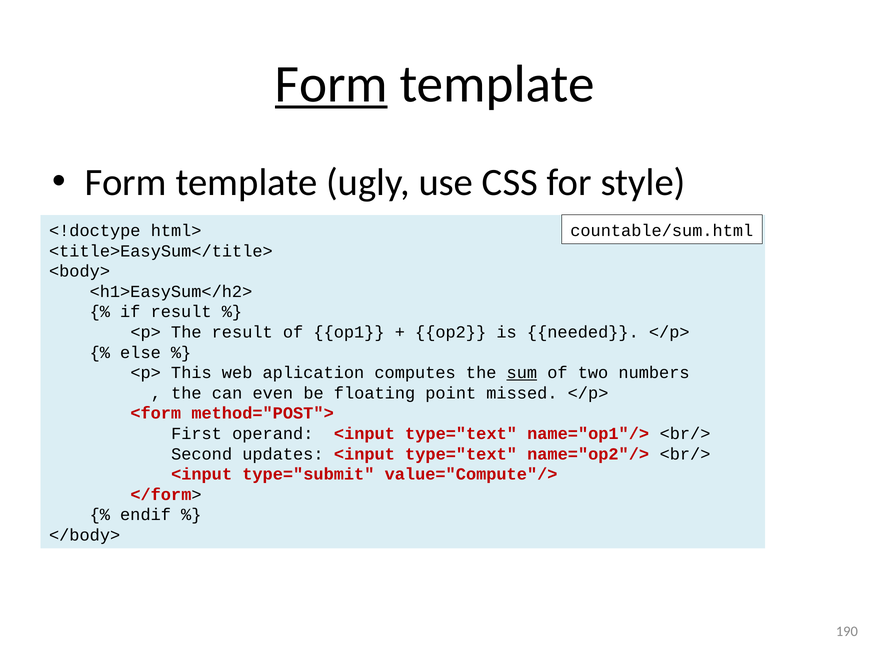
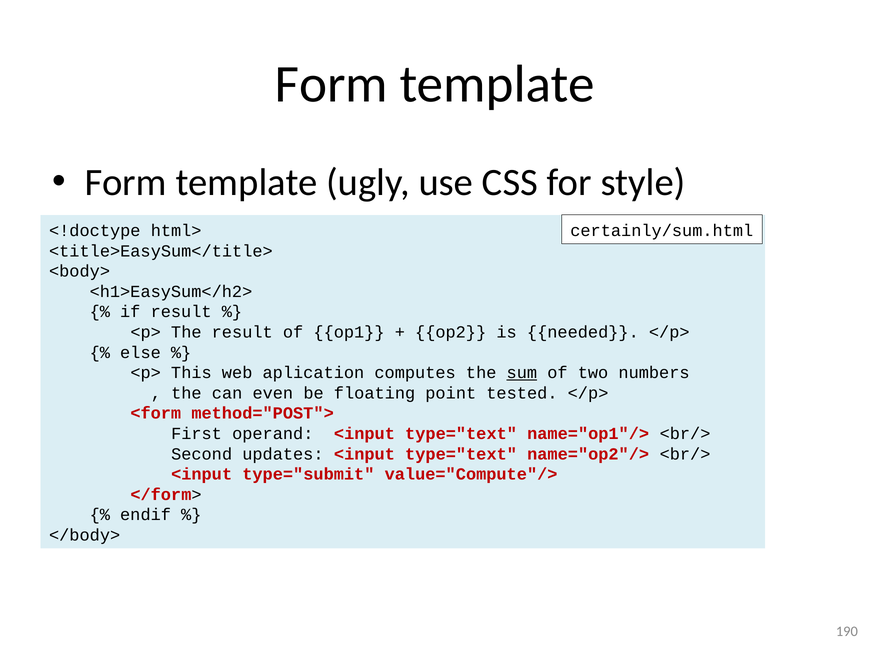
Form underline: present -> none (331, 84)
countable/sum.html: countable/sum.html -> certainly/sum.html (662, 231)
missed: missed -> tested (522, 393)
